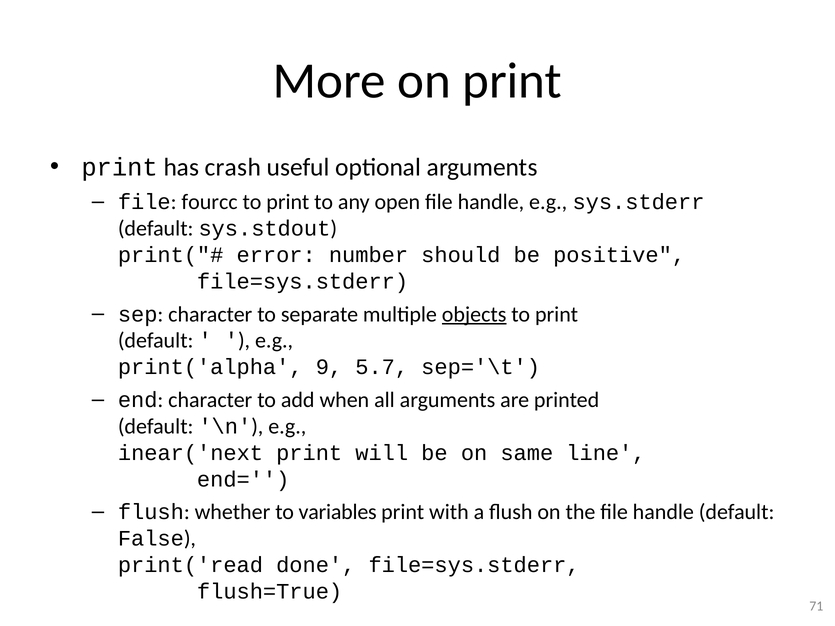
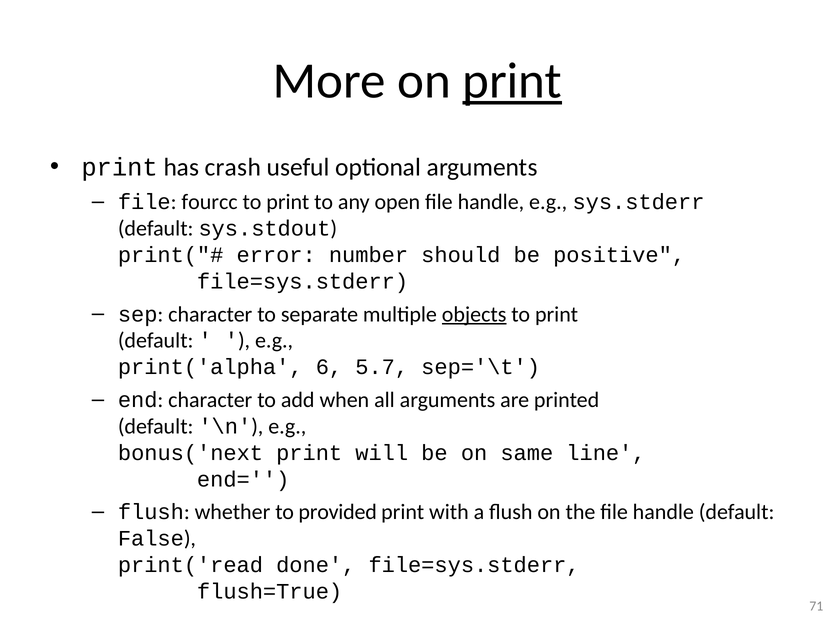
print underline: none -> present (512, 81)
9: 9 -> 6 (329, 367)
inear('next: inear('next -> bonus('next (191, 453)
variables: variables -> provided (338, 512)
